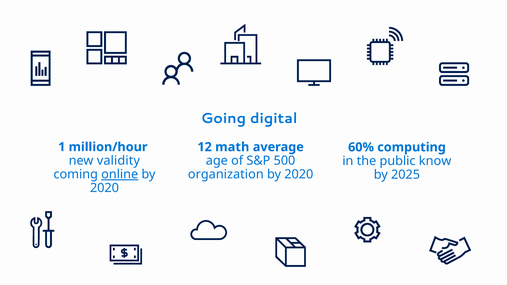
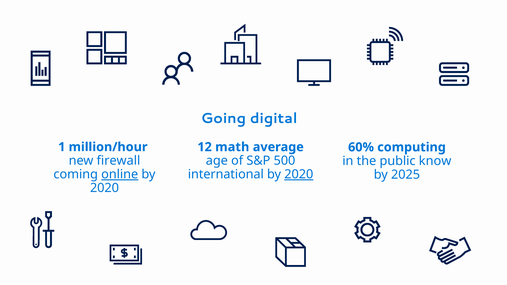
validity: validity -> firewall (118, 161)
organization: organization -> international (226, 174)
2020 underline: none -> present (299, 174)
